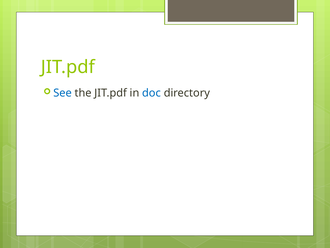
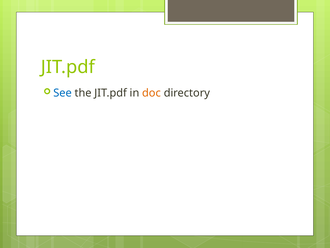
doc colour: blue -> orange (152, 93)
